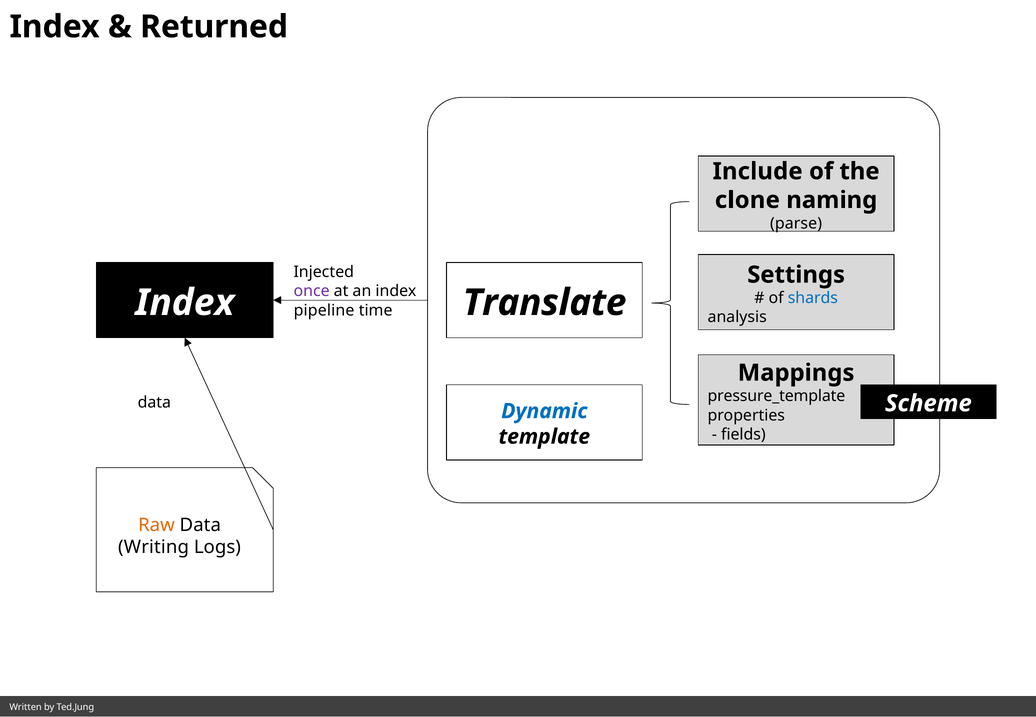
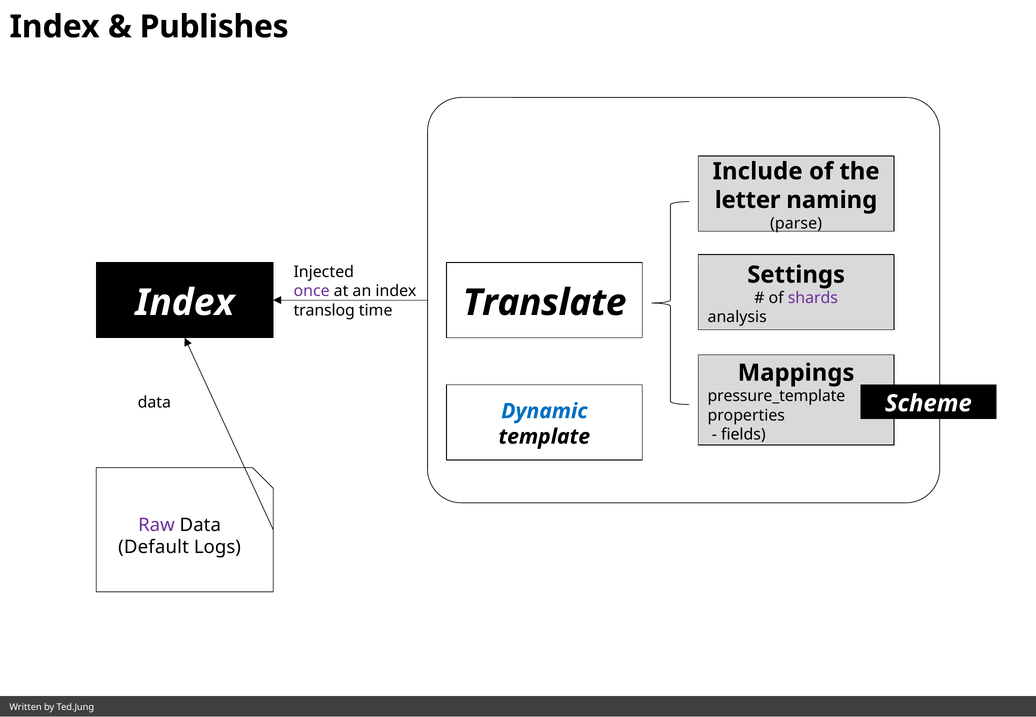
Returned: Returned -> Publishes (214, 27)
clone: clone -> letter (748, 200)
shards colour: blue -> purple (813, 298)
pipeline: pipeline -> translog (324, 310)
Raw colour: orange -> purple (156, 525)
Writing: Writing -> Default (154, 547)
